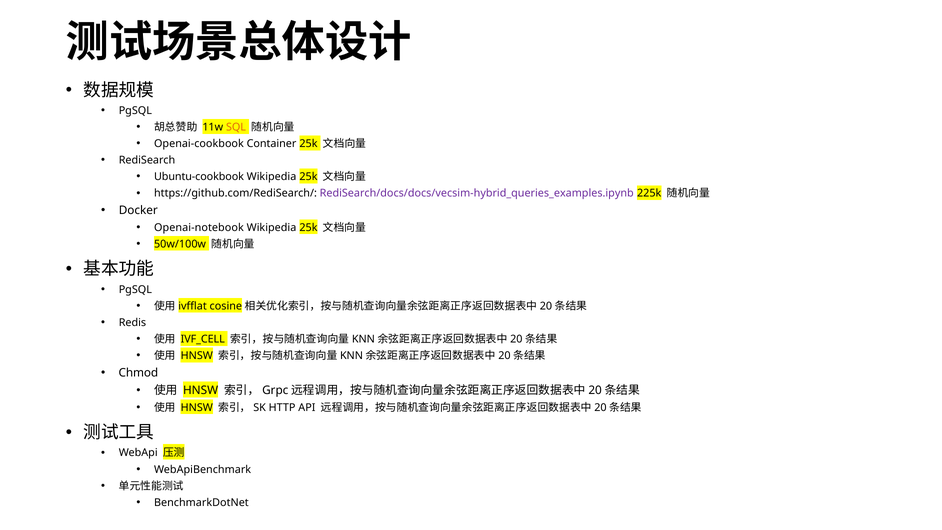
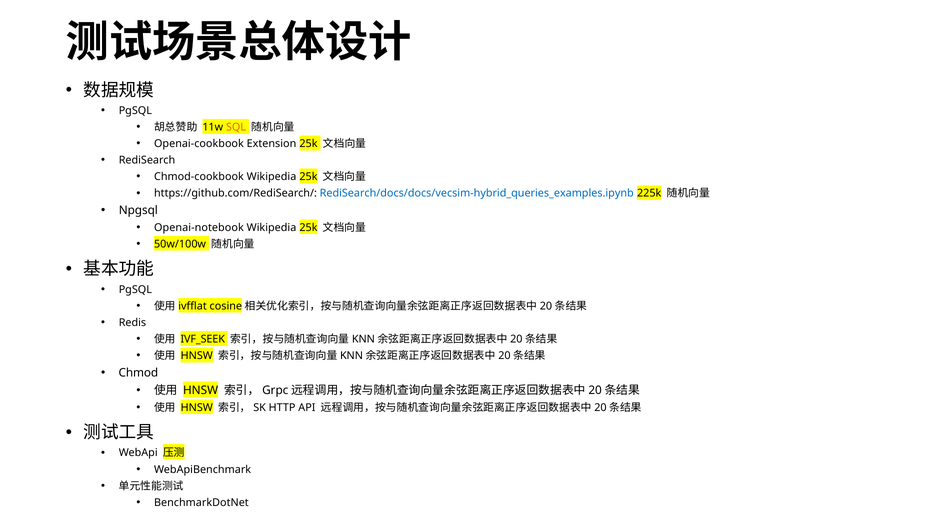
Container: Container -> Extension (271, 144)
Ubuntu-cookbook: Ubuntu-cookbook -> Chmod-cookbook (199, 177)
RediSearch/docs/docs/vecsim-hybrid_queries_examples.ipynb colour: purple -> blue (477, 193)
Docker: Docker -> Npgsql (138, 210)
IVF_CELL: IVF_CELL -> IVF_SEEK (203, 339)
